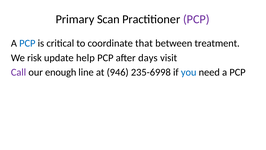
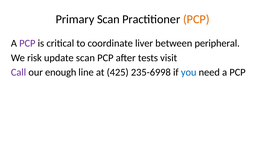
PCP colour: purple -> orange (196, 19)
PCP colour: blue -> purple (27, 43)
that: that -> liver (144, 43)
treatment: treatment -> peripheral (217, 43)
update help: help -> scan (85, 58)
days: days -> tests (148, 58)
946: 946 -> 425 (118, 72)
